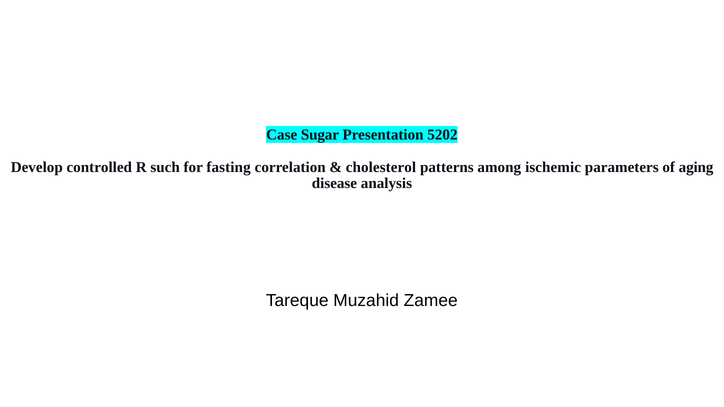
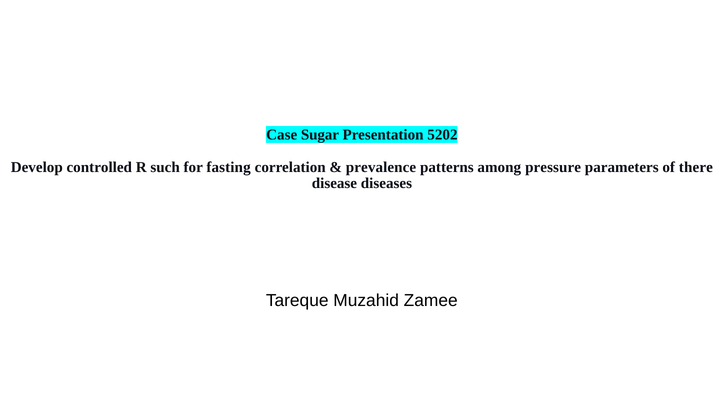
cholesterol: cholesterol -> prevalence (381, 167)
ischemic: ischemic -> pressure (553, 167)
aging: aging -> there (696, 167)
analysis: analysis -> diseases (386, 184)
